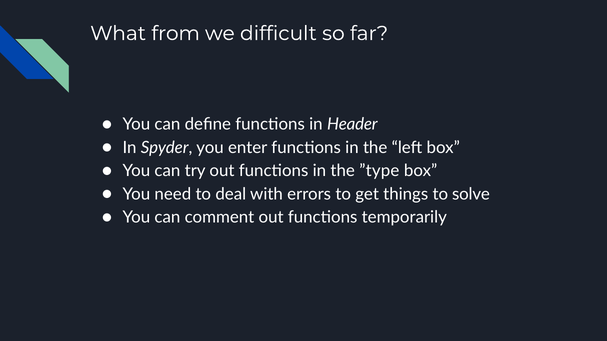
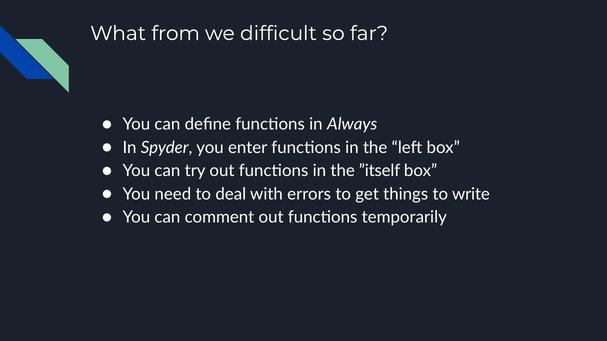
Header: Header -> Always (352, 124)
”type: ”type -> ”itself (380, 171)
solve: solve -> write (471, 194)
